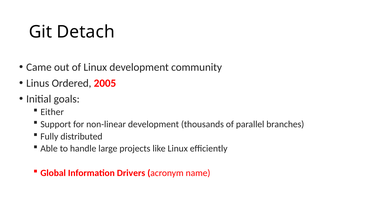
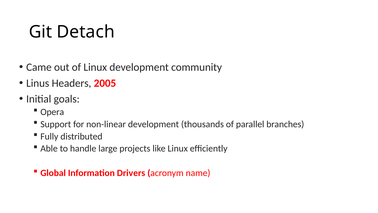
Ordered: Ordered -> Headers (72, 83)
Either: Either -> Opera (52, 112)
